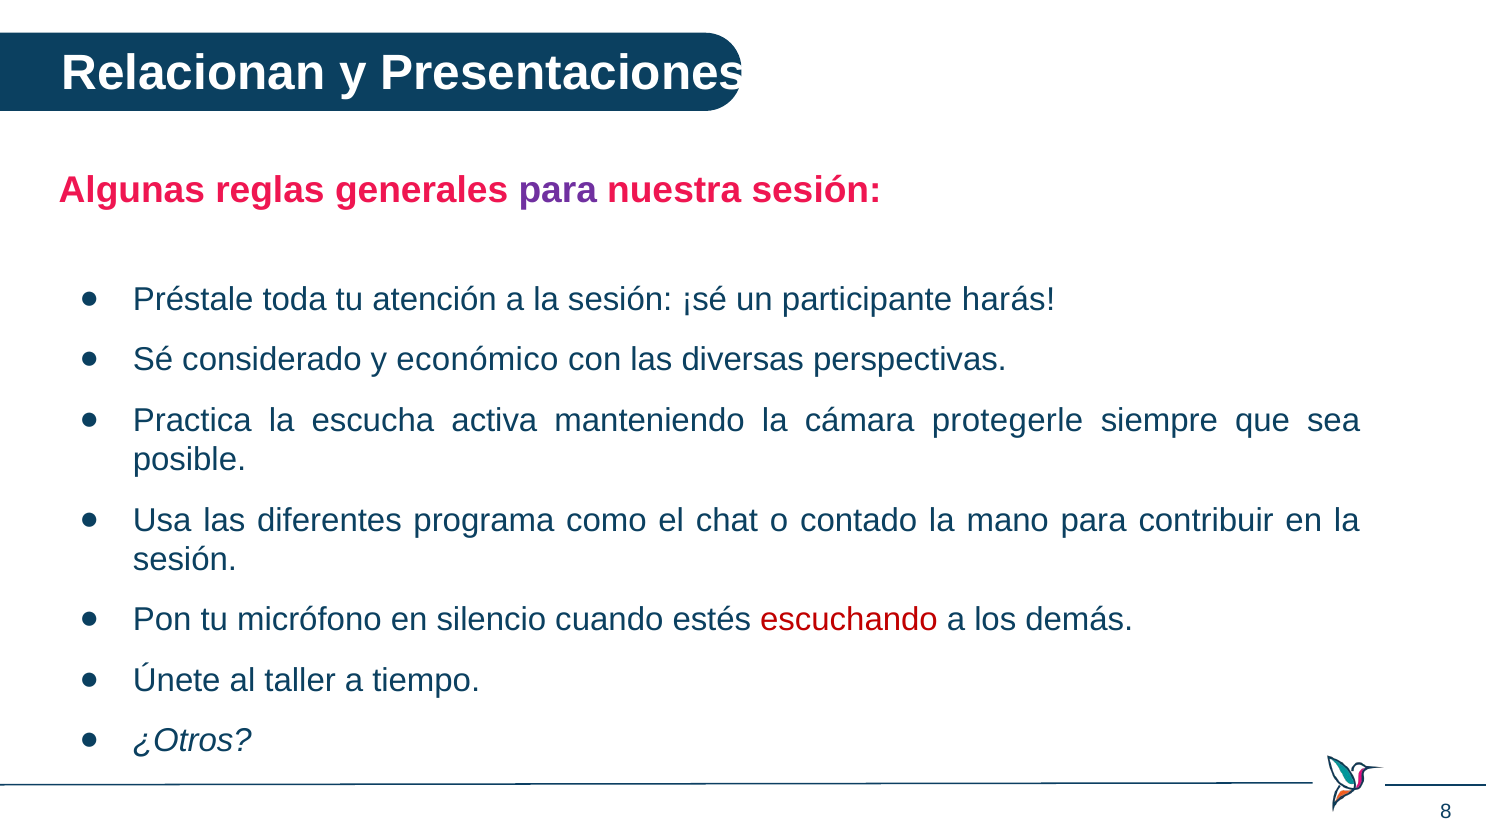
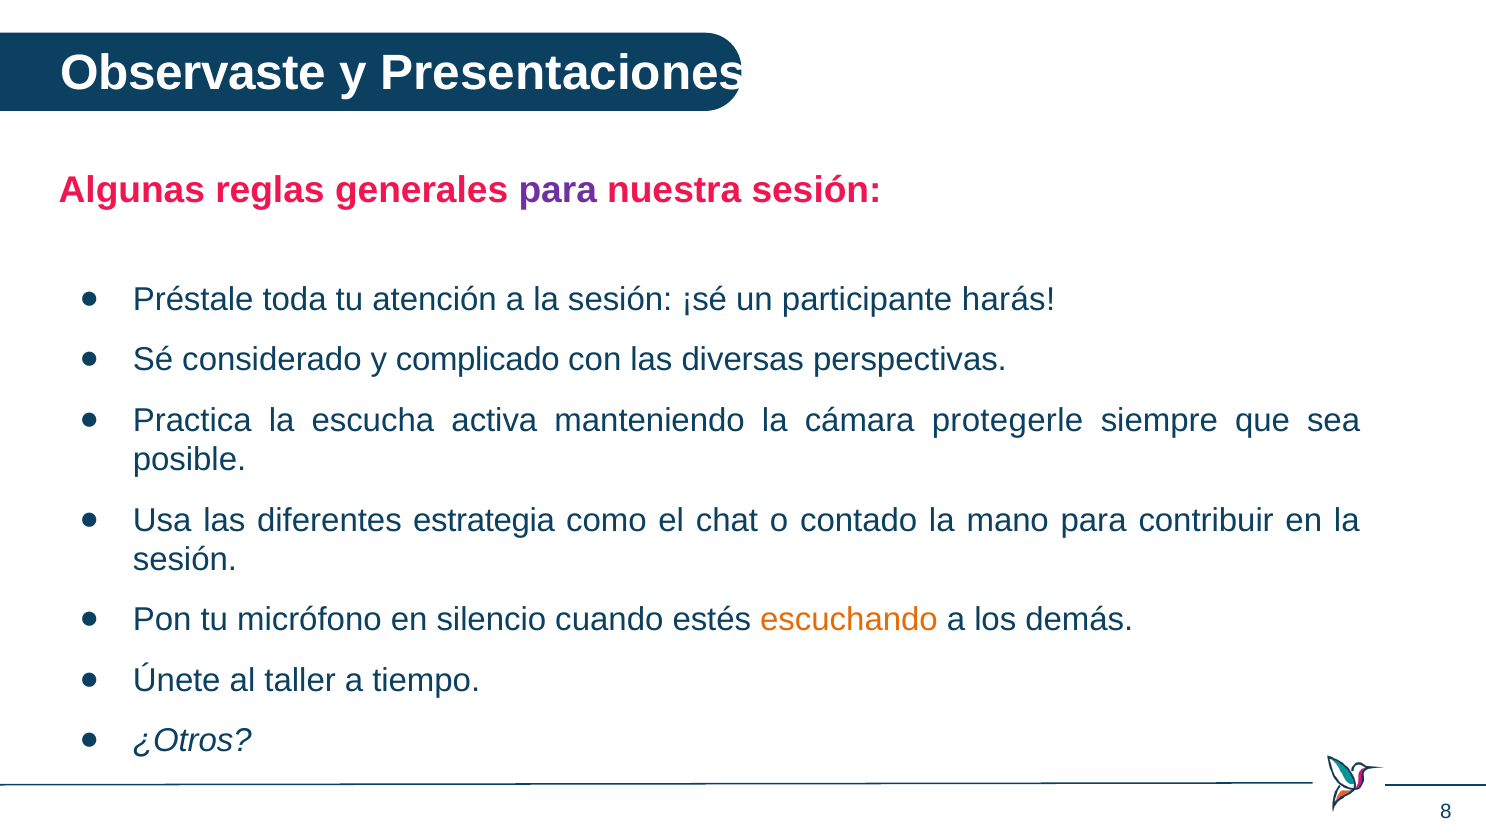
Relacionan: Relacionan -> Observaste (194, 73)
económico: económico -> complicado (478, 360)
programa: programa -> estrategia (484, 520)
escuchando colour: red -> orange (849, 620)
